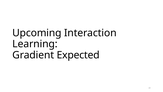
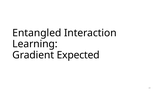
Upcoming: Upcoming -> Entangled (37, 33)
